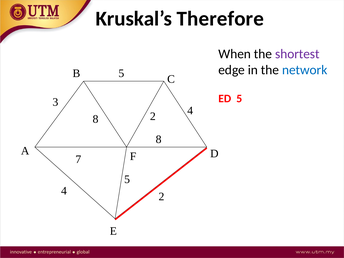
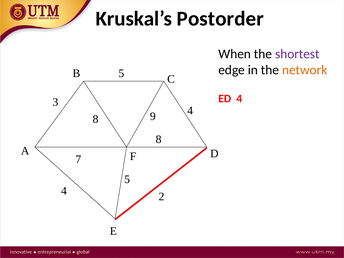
Therefore: Therefore -> Postorder (220, 19)
network colour: blue -> orange (305, 70)
ED 5: 5 -> 4 (239, 99)
8 2: 2 -> 9 (153, 116)
